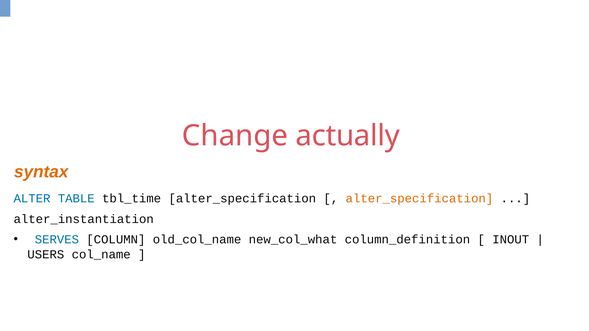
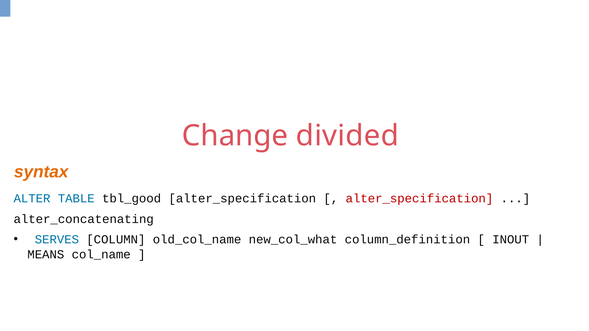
actually: actually -> divided (347, 136)
tbl_time: tbl_time -> tbl_good (132, 199)
alter_specification colour: orange -> red (419, 199)
alter_instantiation: alter_instantiation -> alter_concatenating (84, 219)
USERS: USERS -> MEANS (46, 255)
